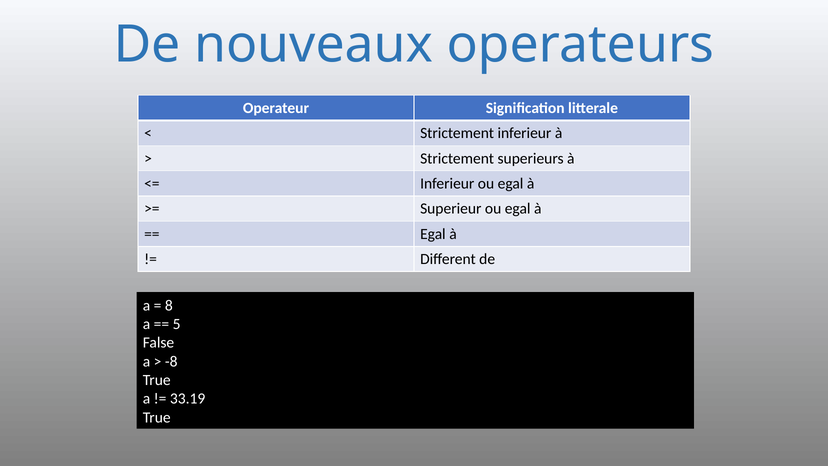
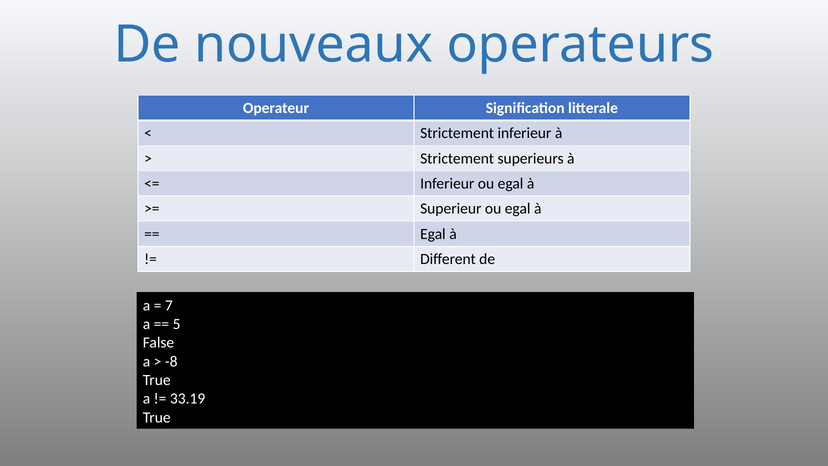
8: 8 -> 7 (169, 305)
